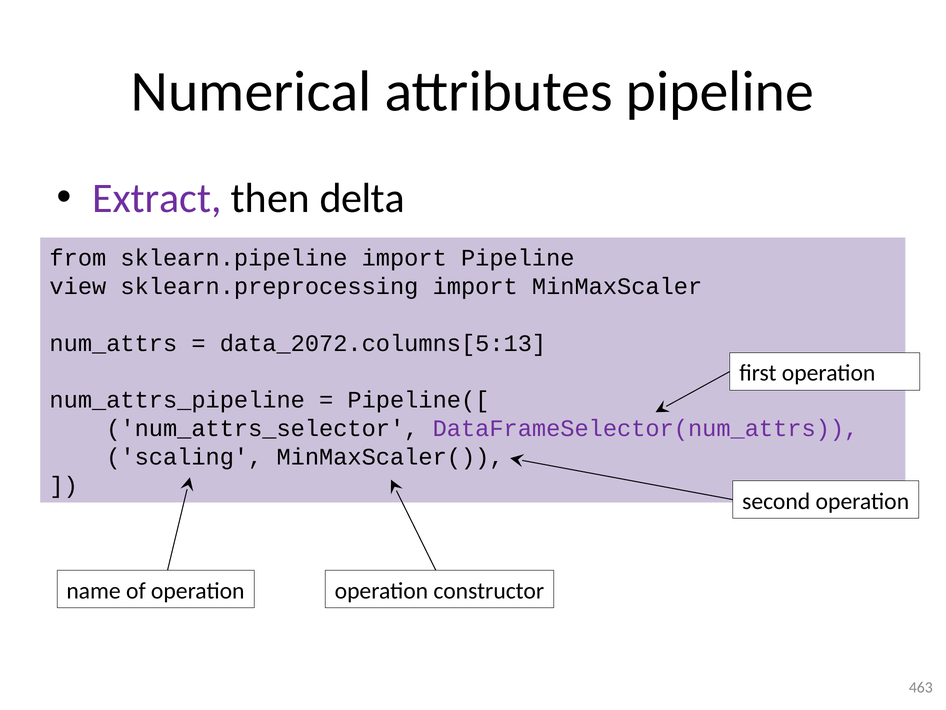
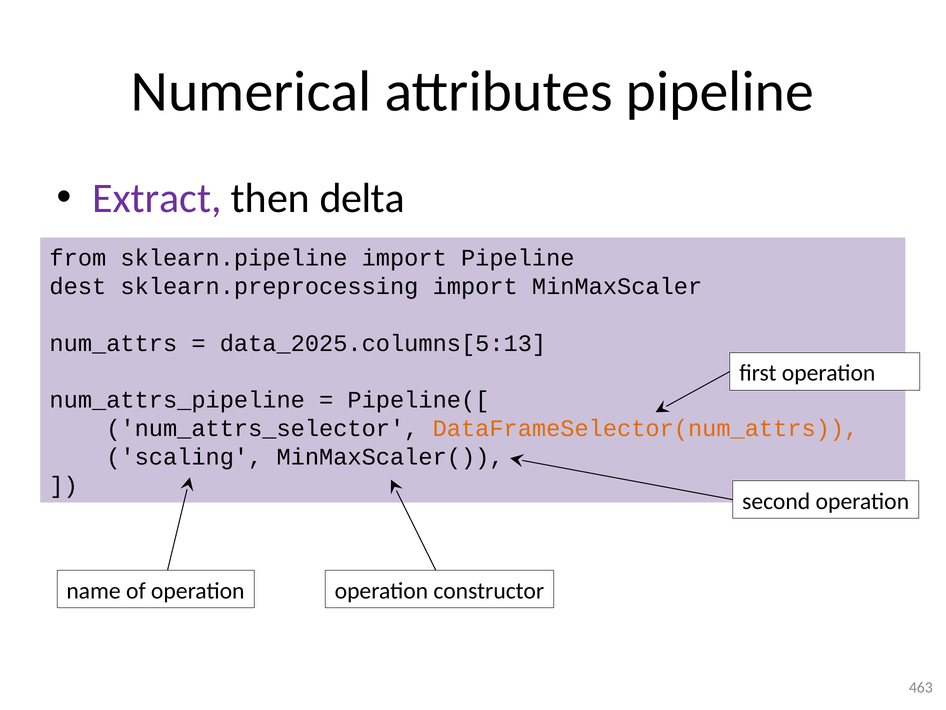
view: view -> dest (78, 286)
data_2072.columns[5:13: data_2072.columns[5:13 -> data_2025.columns[5:13 (383, 343)
DataFrameSelector(num_attrs colour: purple -> orange (645, 428)
